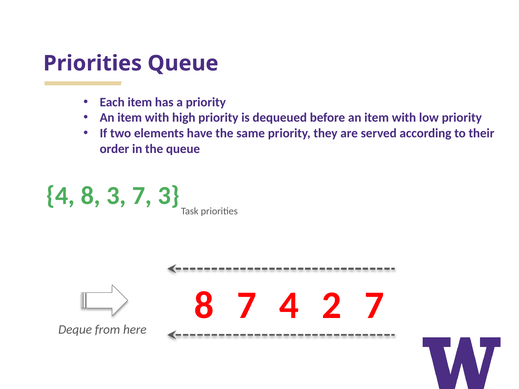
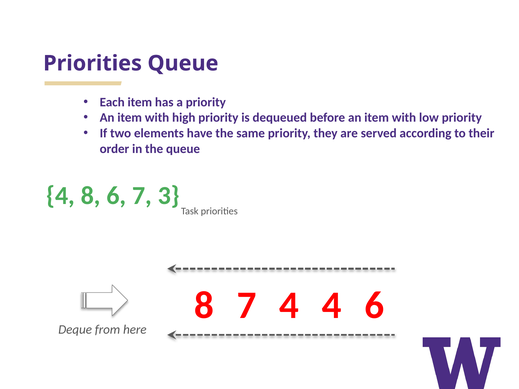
3: 3 -> 6 (116, 196)
7 2: 2 -> 4 (332, 305)
7: 7 -> 6 (374, 305)
